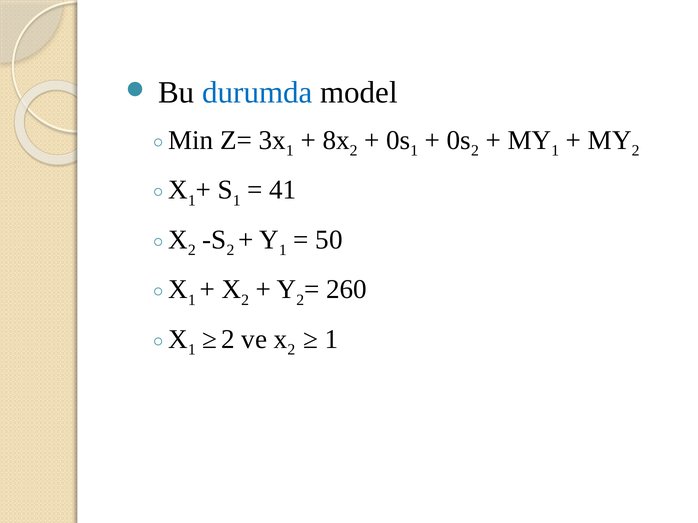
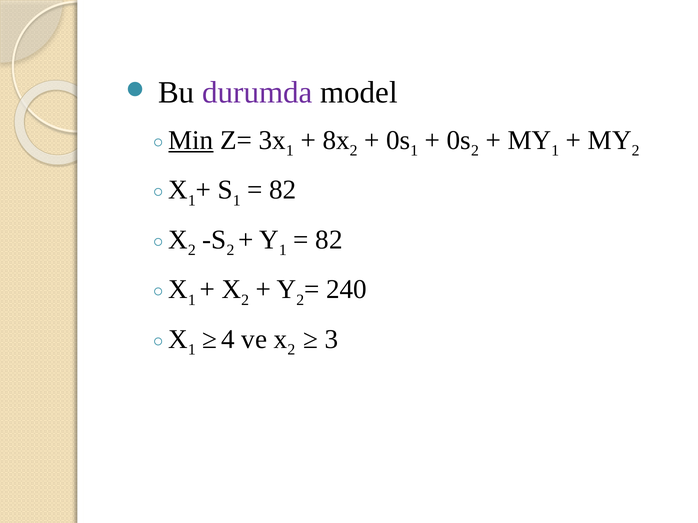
durumda colour: blue -> purple (257, 93)
Min underline: none -> present (191, 140)
41: 41 -> 82 (283, 190)
50: 50 -> 82 (329, 240)
260: 260 -> 240 (346, 290)
2: 2 -> 4 (228, 340)
1: 1 -> 3 (332, 340)
